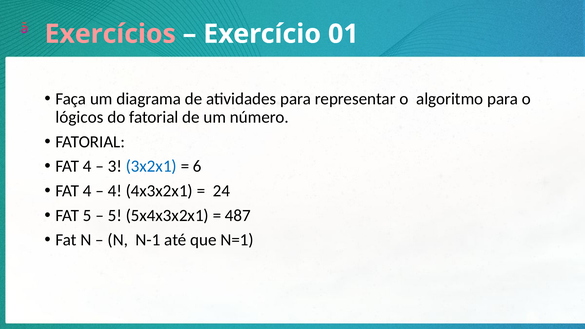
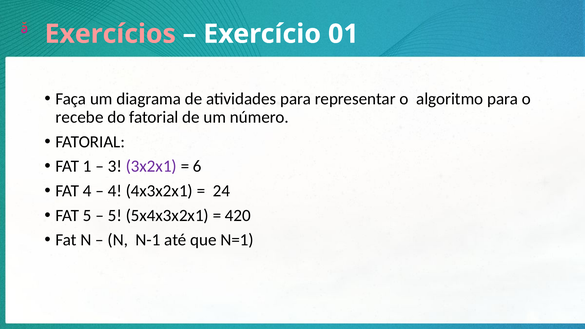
lógicos: lógicos -> recebe (80, 117)
4: 4 -> 1 (87, 166)
3x2x1 colour: blue -> purple (151, 166)
487: 487 -> 420 (238, 215)
